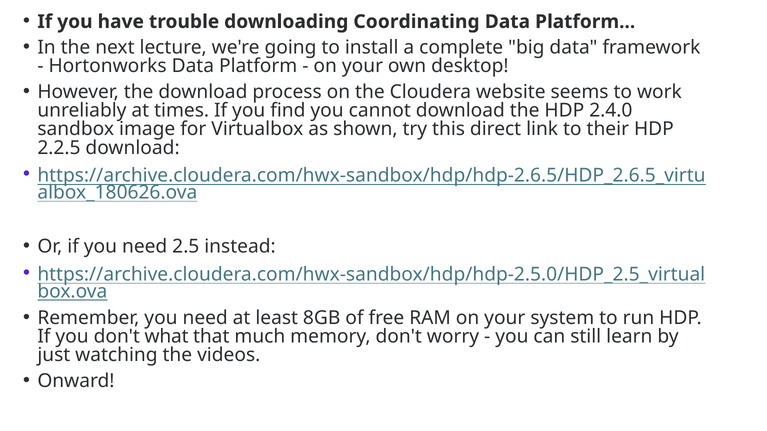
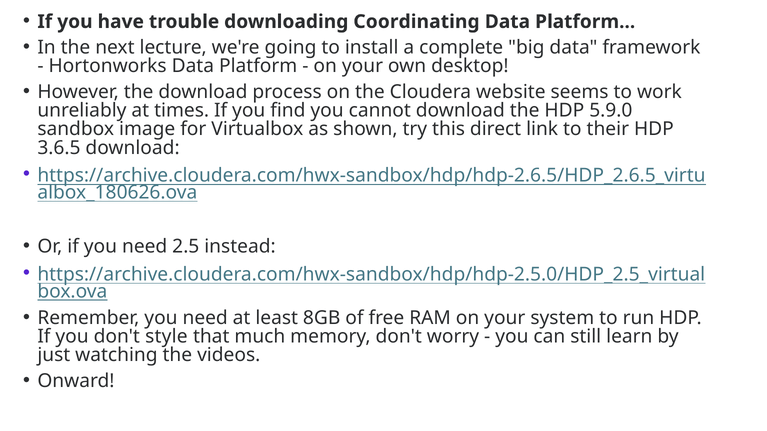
2.4.0: 2.4.0 -> 5.9.0 (611, 111)
2.2.5: 2.2.5 -> 3.6.5 (59, 148)
what: what -> style (166, 337)
